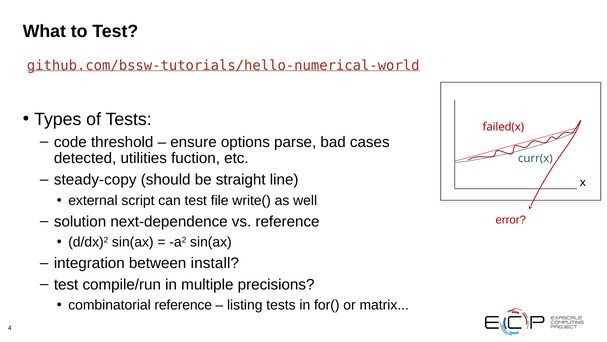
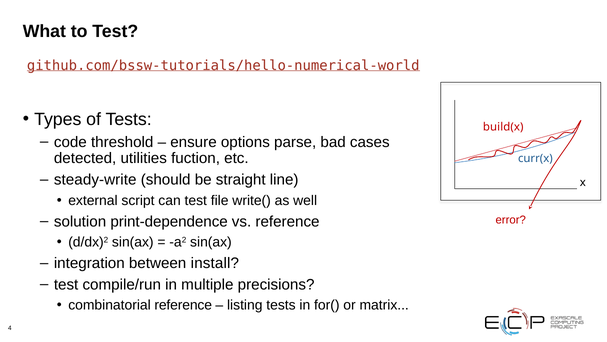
failed(x: failed(x -> build(x (503, 127)
steady-copy: steady-copy -> steady-write (95, 180)
next-dependence: next-dependence -> print-dependence (169, 221)
